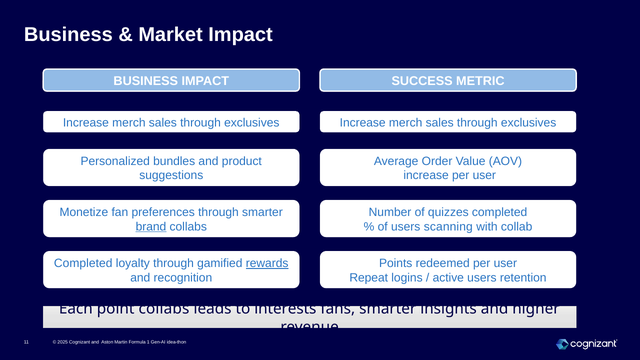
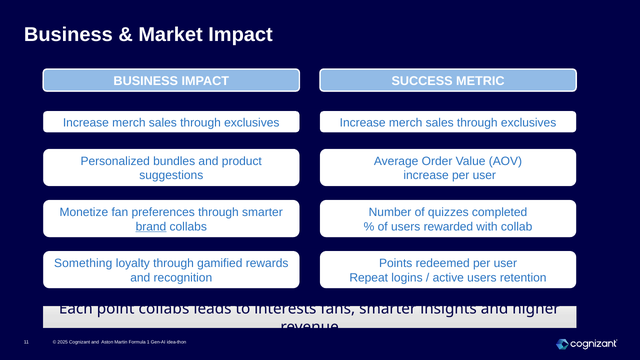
scanning: scanning -> rewarded (448, 227)
Completed: Completed -> Something (83, 263)
rewards underline: present -> none (267, 263)
